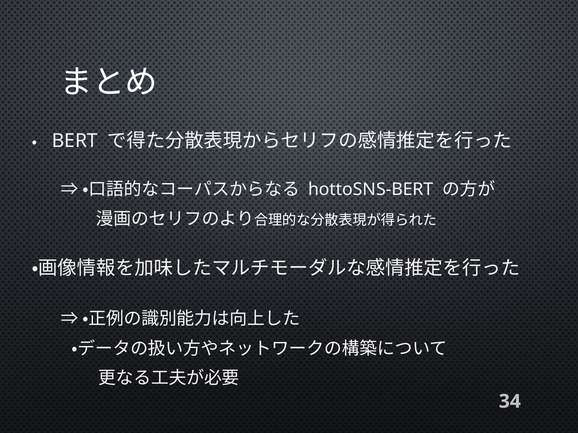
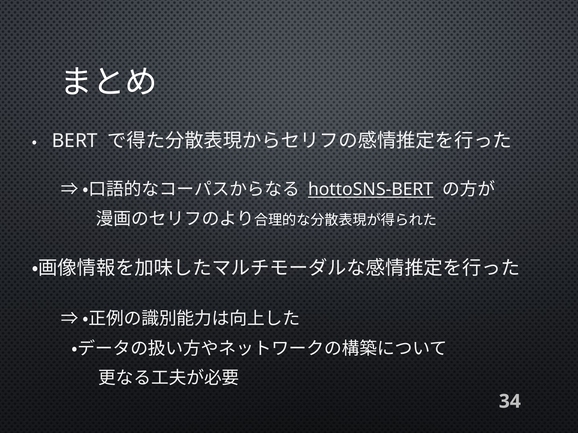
hottoSNS-BERT underline: none -> present (371, 190)
